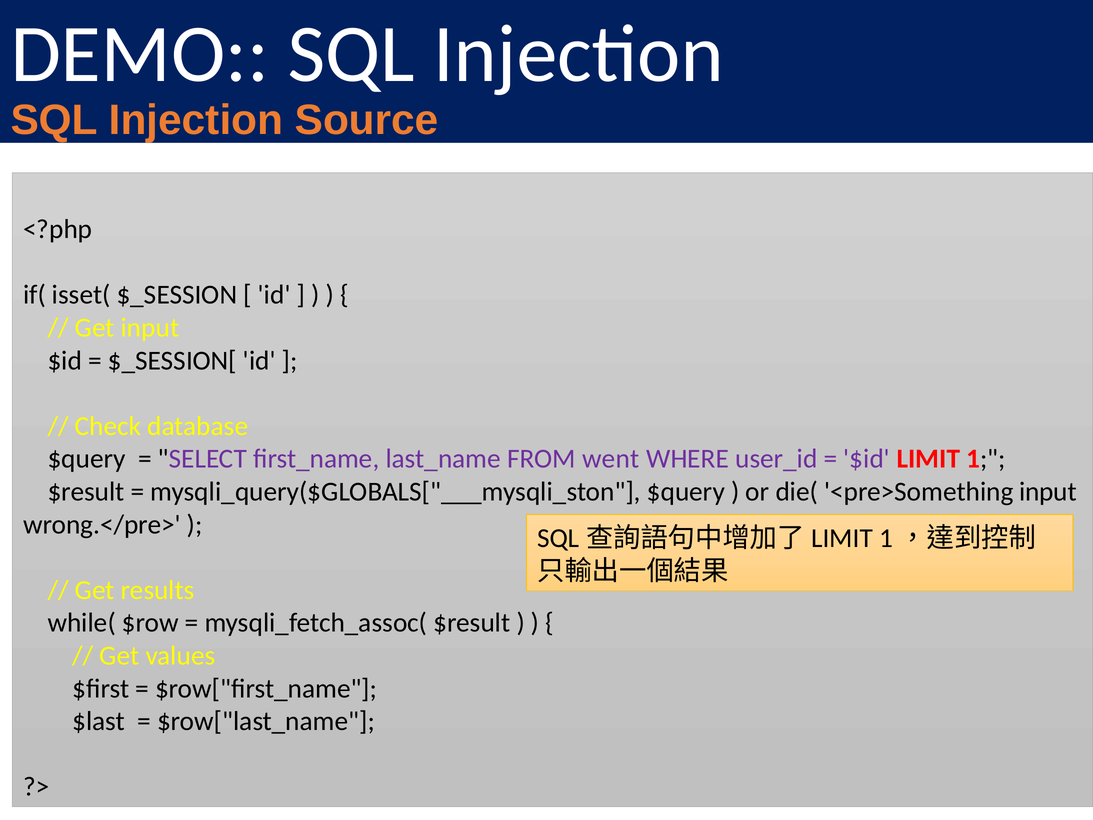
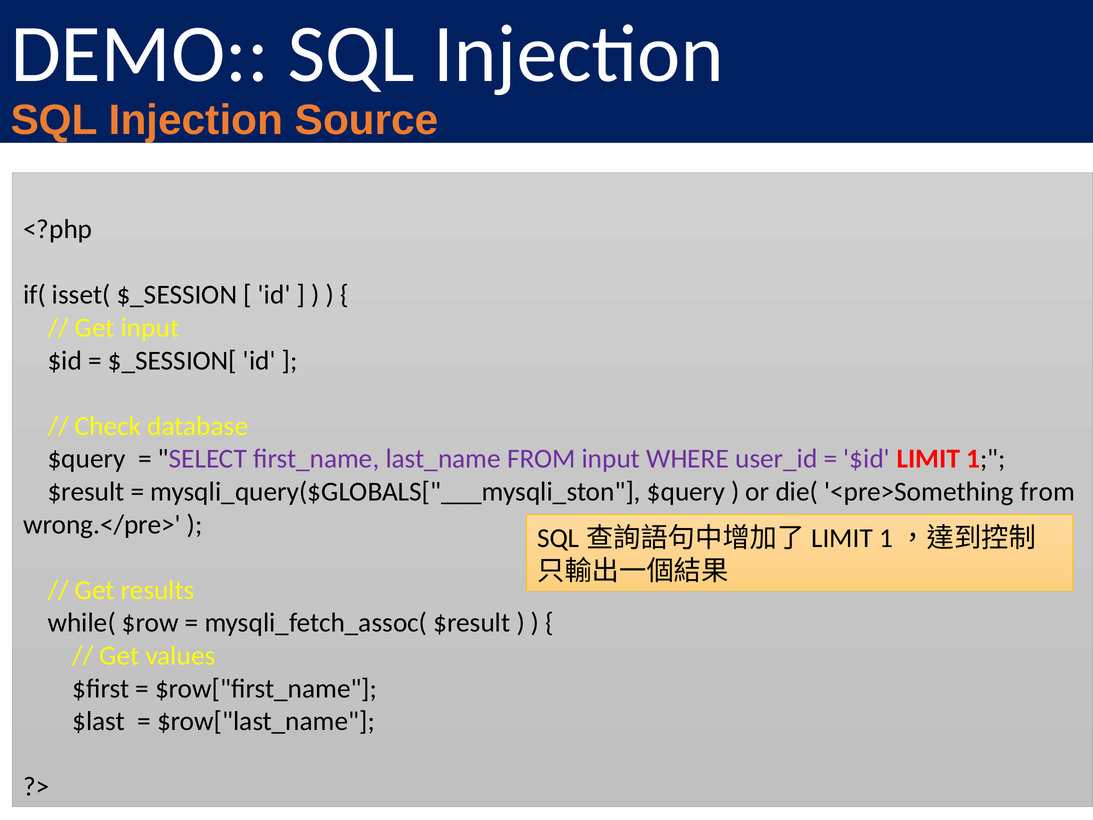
FROM went: went -> input (611, 459)
<pre>Something input: input -> from (1048, 492)
